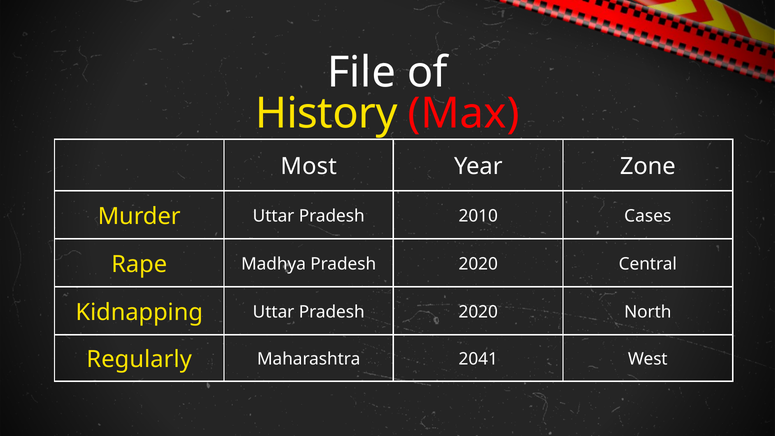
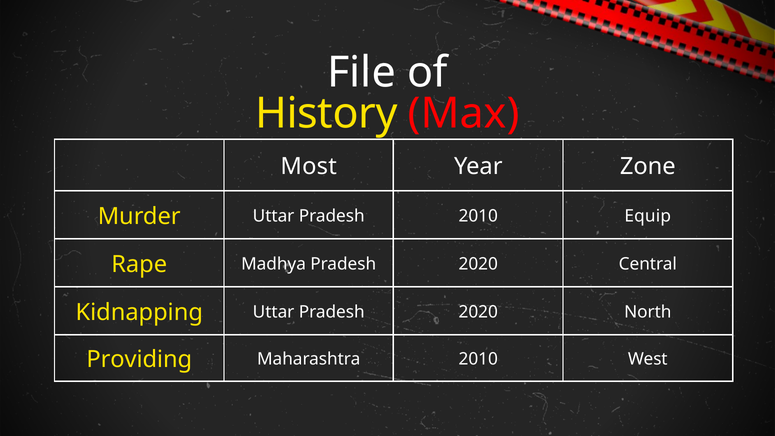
Cases: Cases -> Equip (648, 216)
Regularly: Regularly -> Providing (139, 359)
Maharashtra 2041: 2041 -> 2010 (478, 359)
